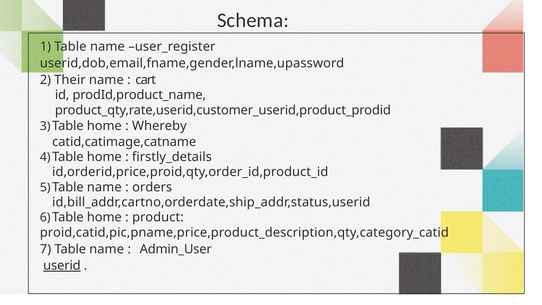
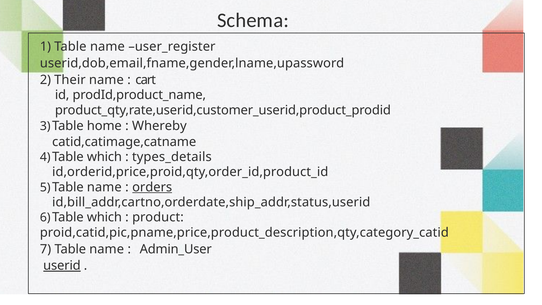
home: home -> which (104, 157)
firstly_details: firstly_details -> types_details (172, 157)
orders underline: none -> present (152, 187)
home: home -> which (104, 217)
